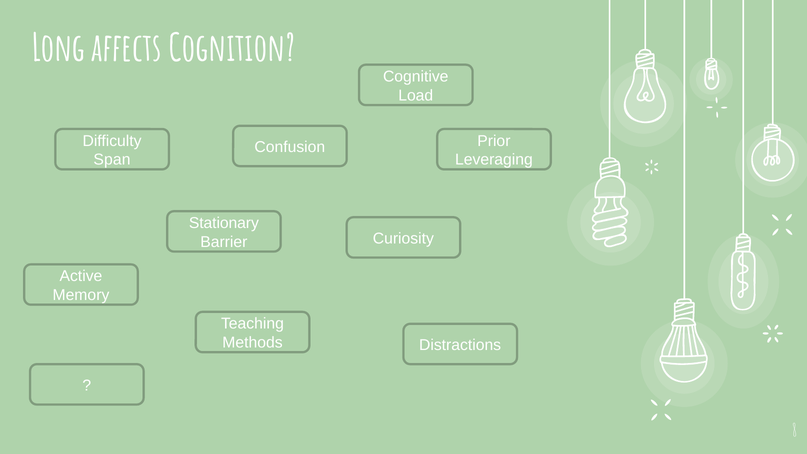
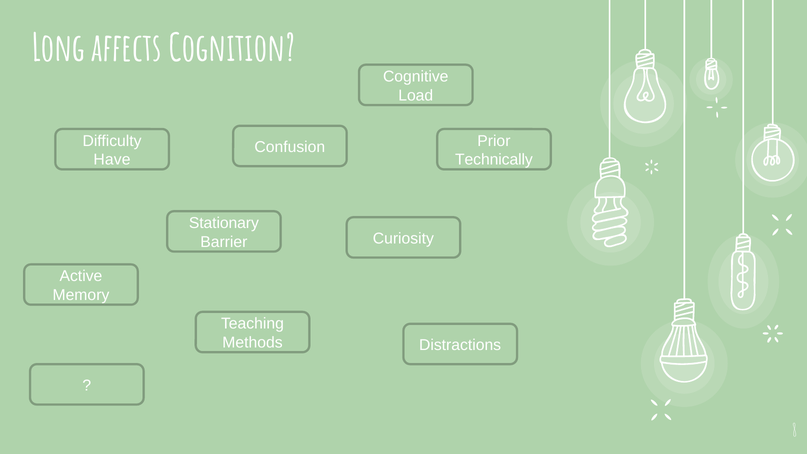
Span: Span -> Have (112, 160)
Leveraging: Leveraging -> Technically (494, 160)
